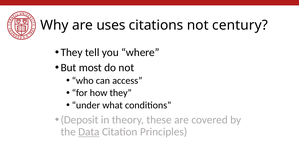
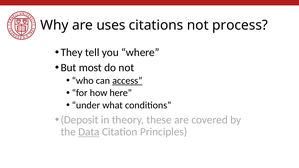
century: century -> process (240, 25)
access underline: none -> present (127, 81)
how they: they -> here (121, 93)
